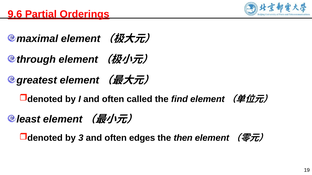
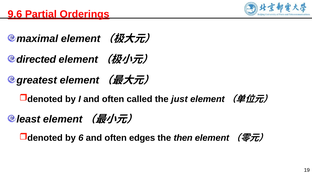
through: through -> directed (36, 60)
find: find -> just (179, 99)
3: 3 -> 6 (81, 138)
